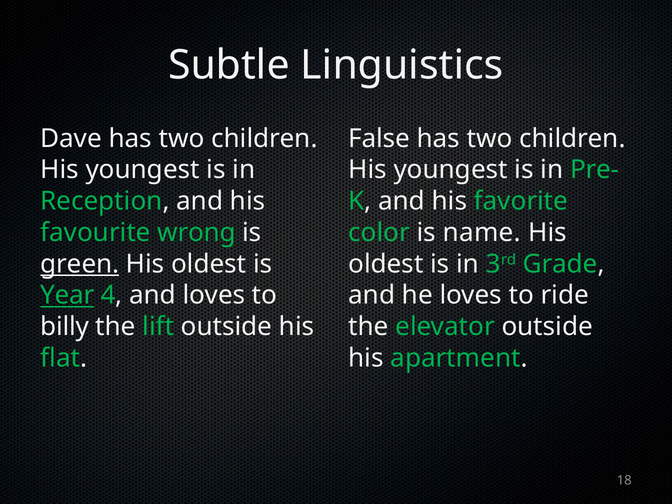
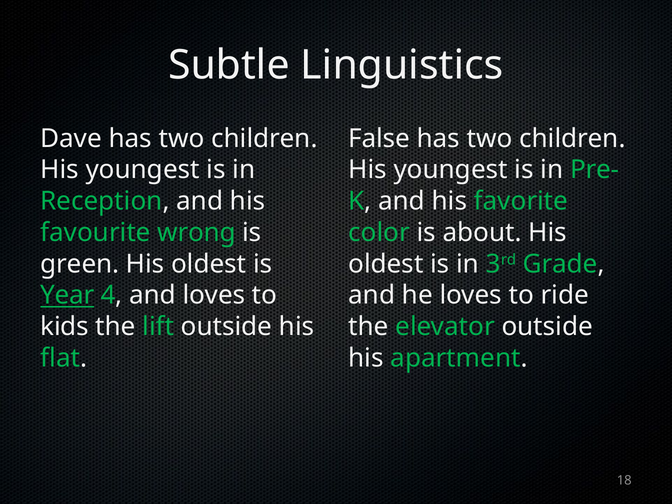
name: name -> about (482, 233)
green underline: present -> none (80, 264)
billy: billy -> kids (65, 327)
